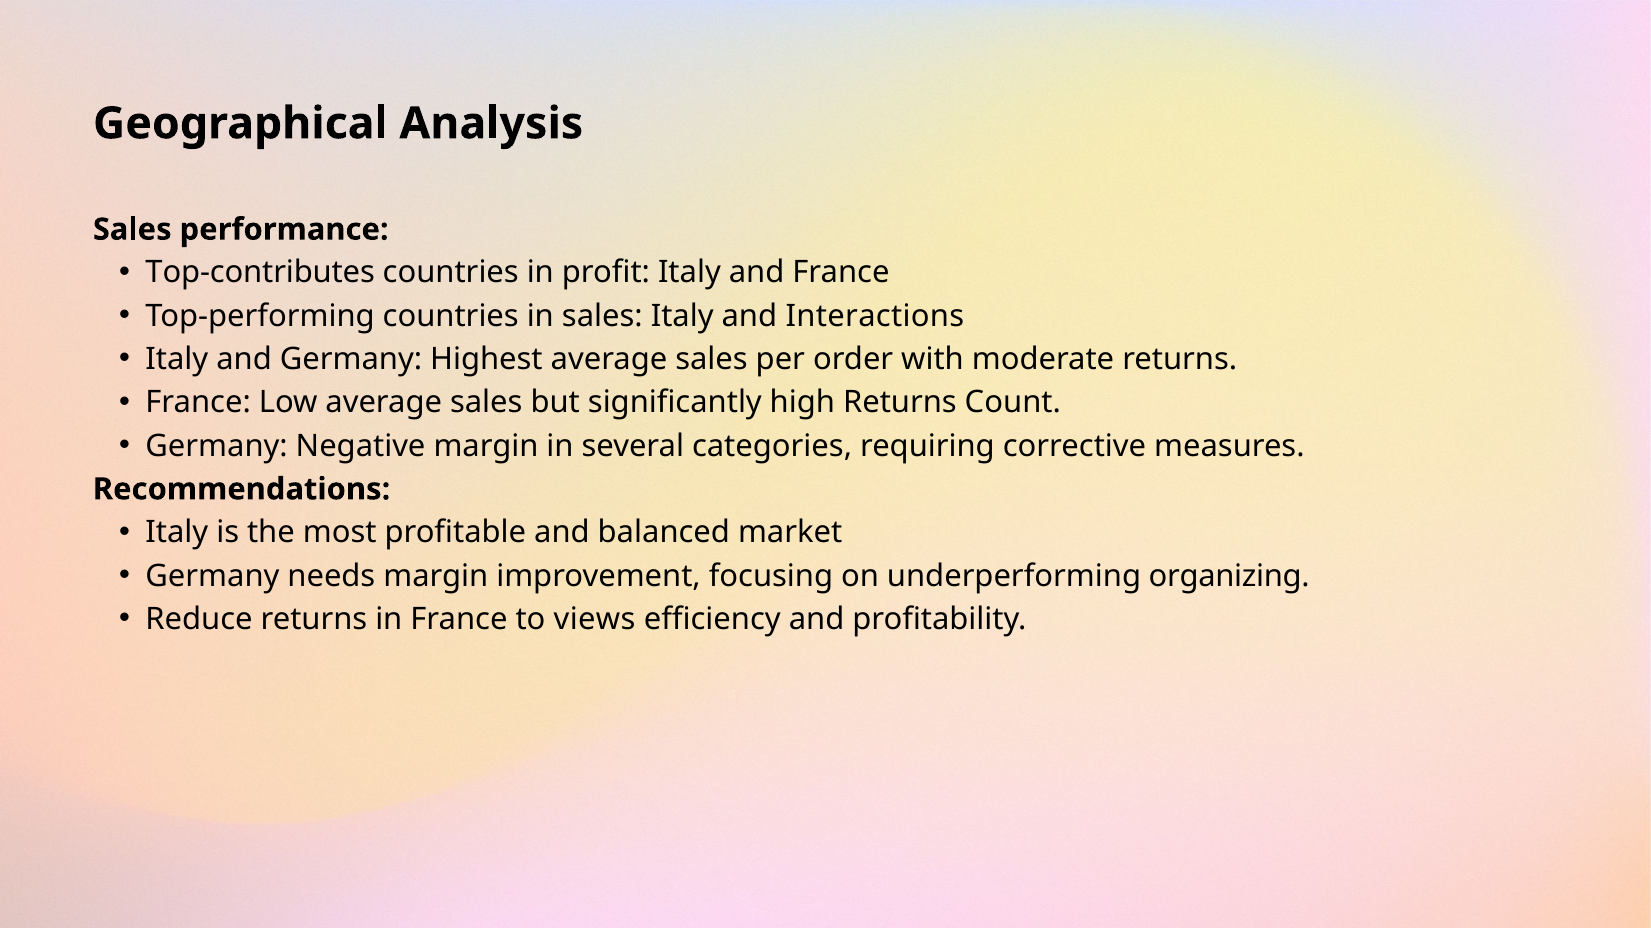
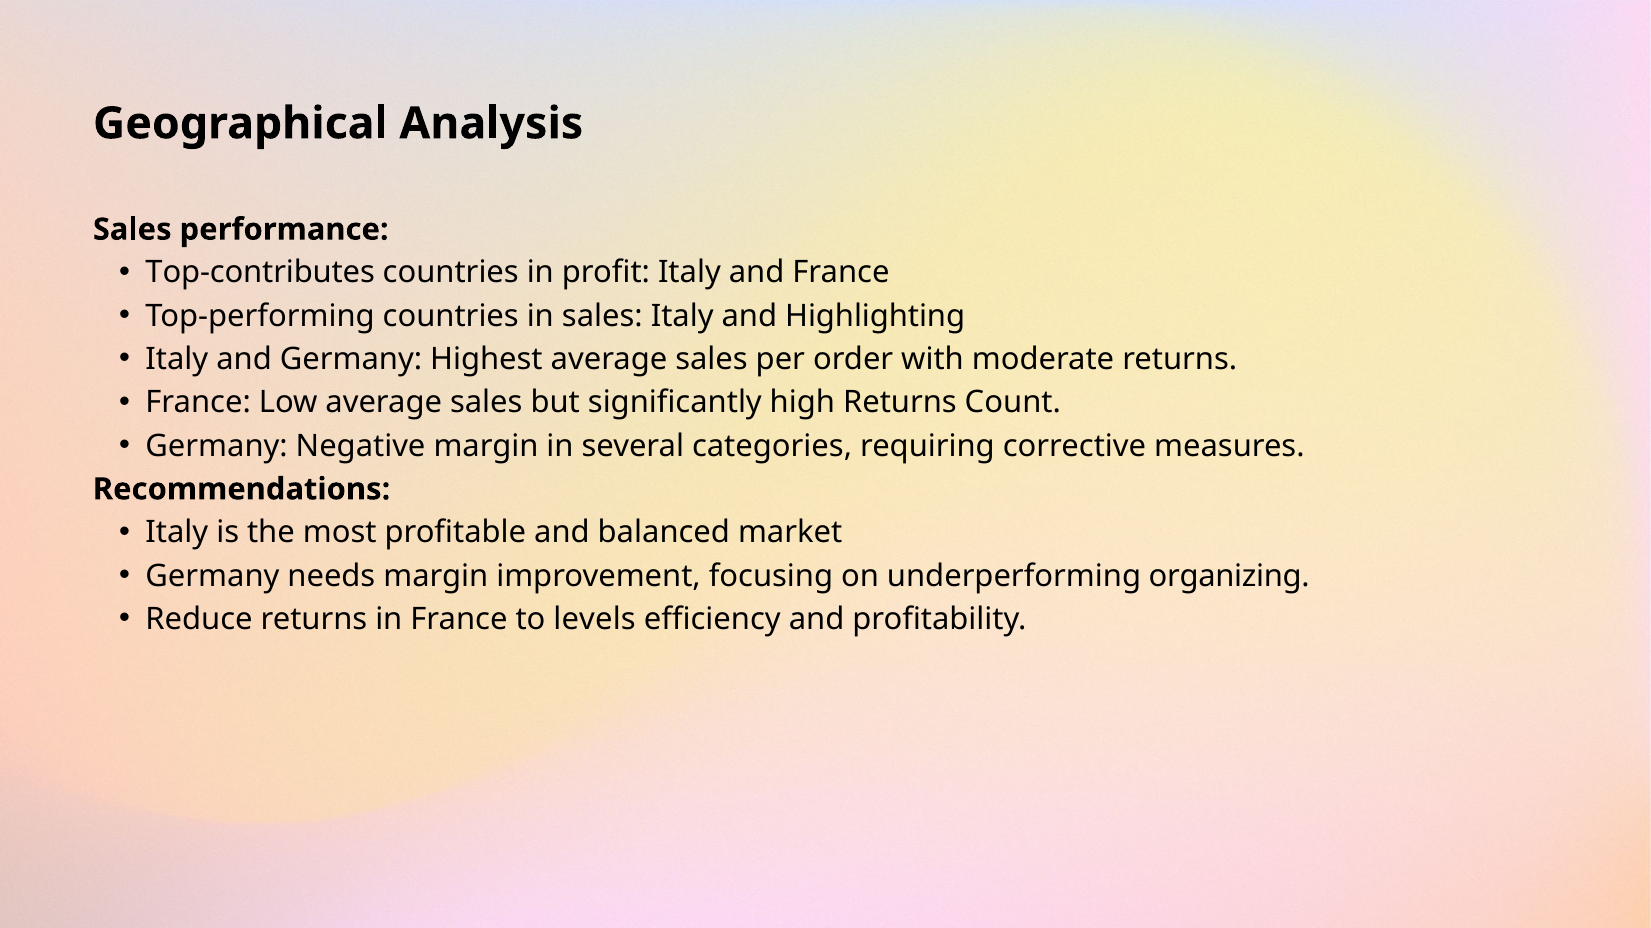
Interactions: Interactions -> Highlighting (875, 316)
views: views -> levels (595, 620)
